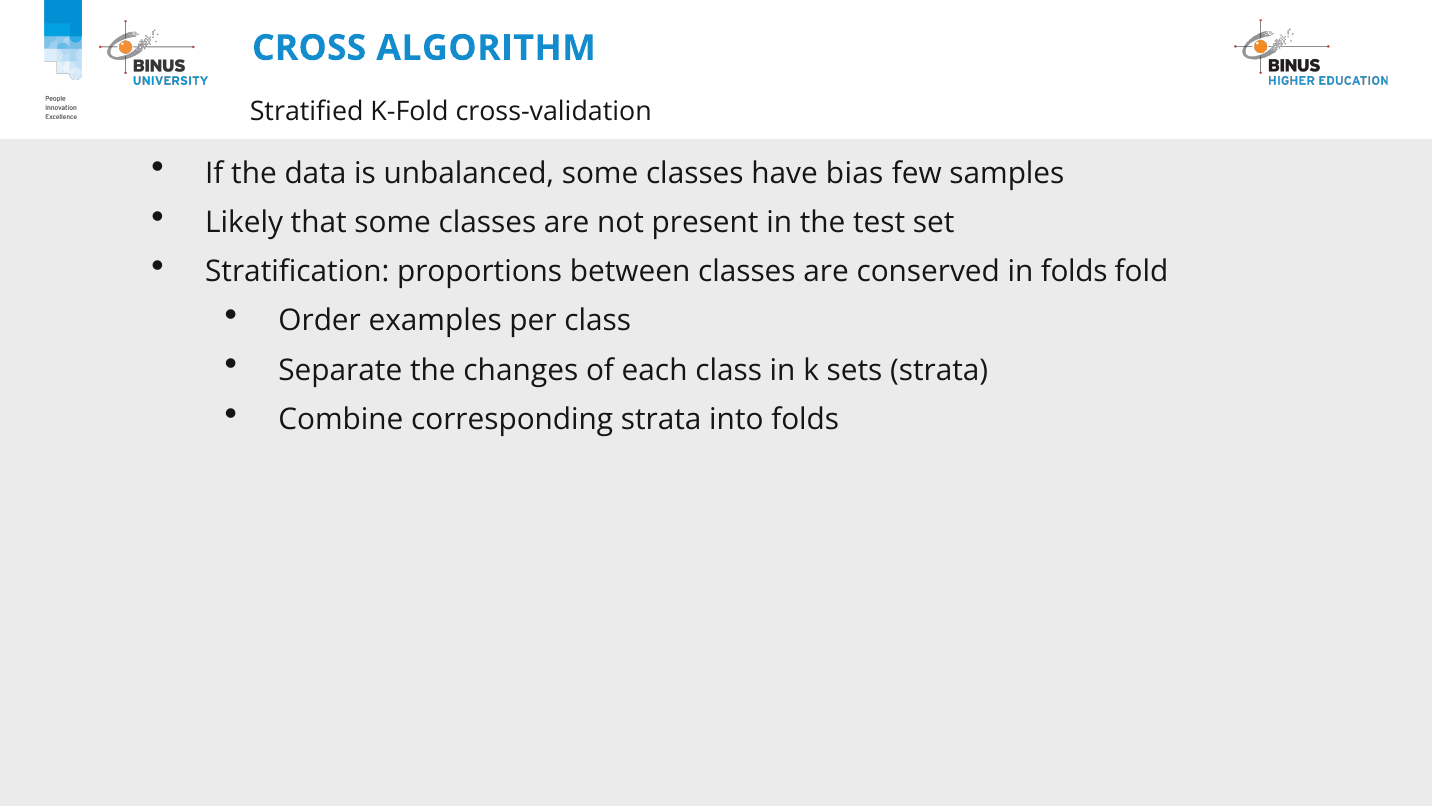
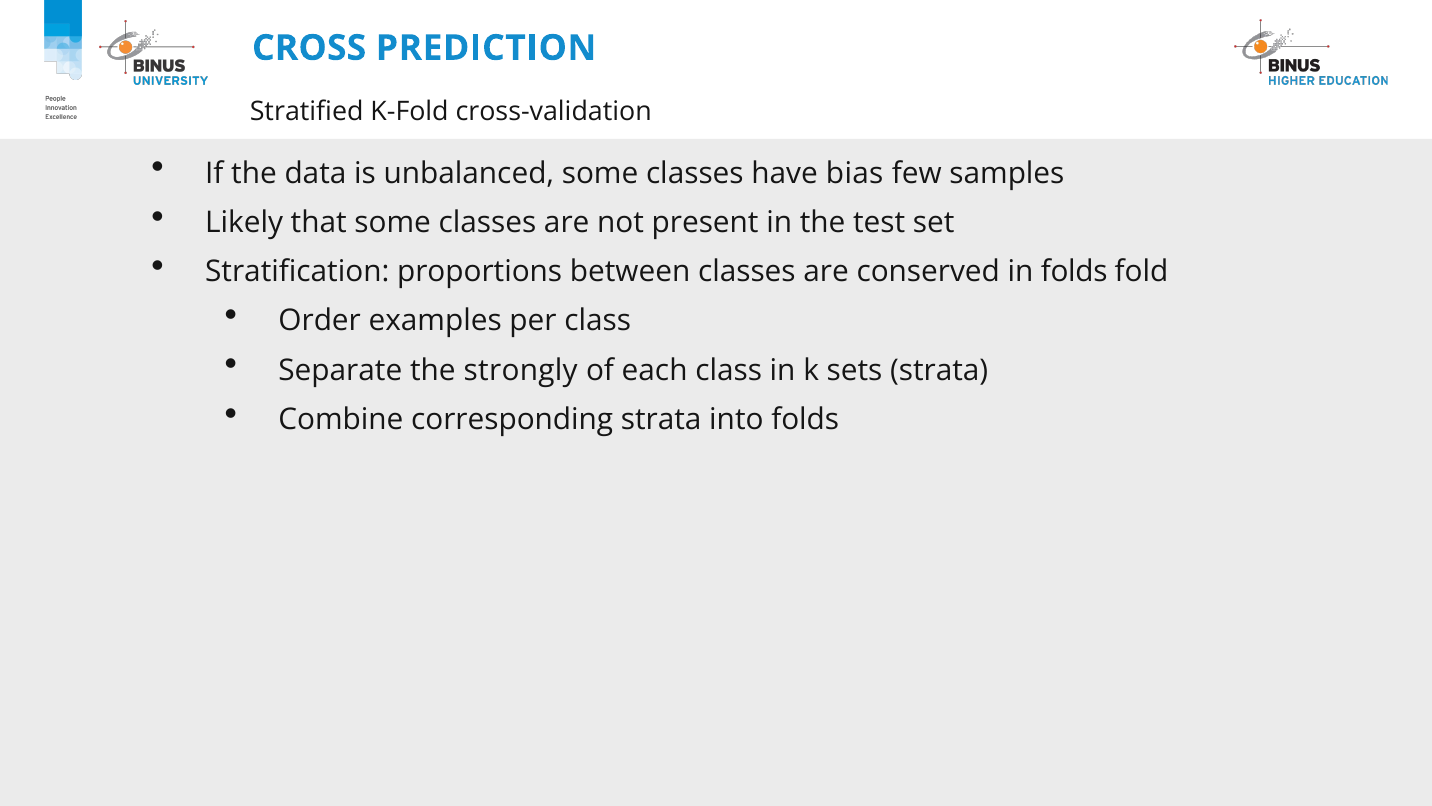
ALGORITHM: ALGORITHM -> PREDICTION (486, 48)
changes: changes -> strongly (521, 370)
